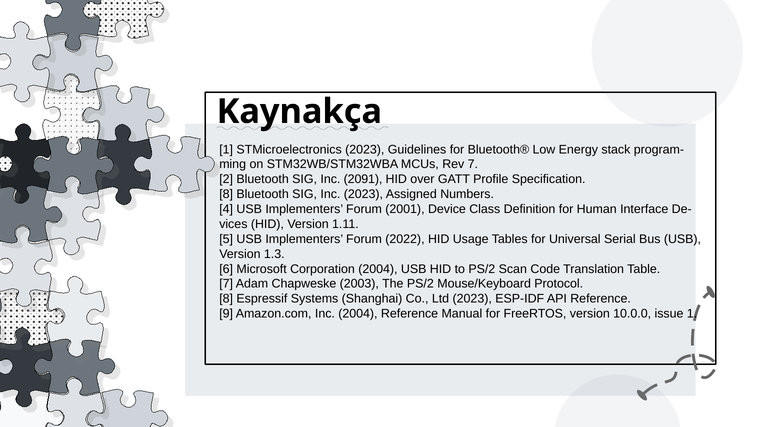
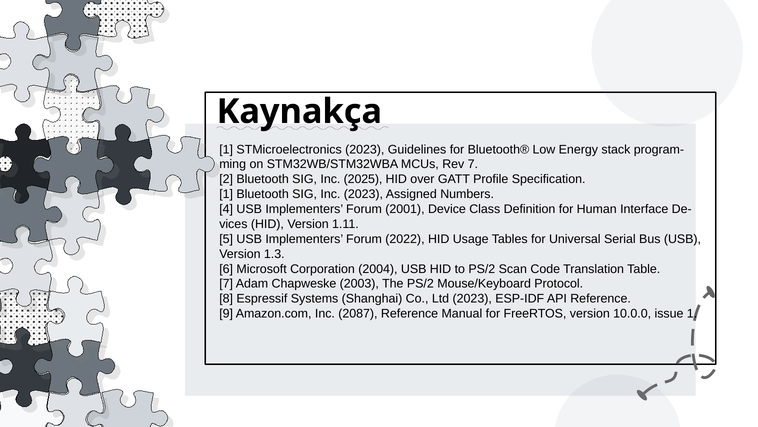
2091: 2091 -> 2025 (363, 179)
8: 8 -> 1 (226, 194)
Inc 2004: 2004 -> 2087 (358, 313)
